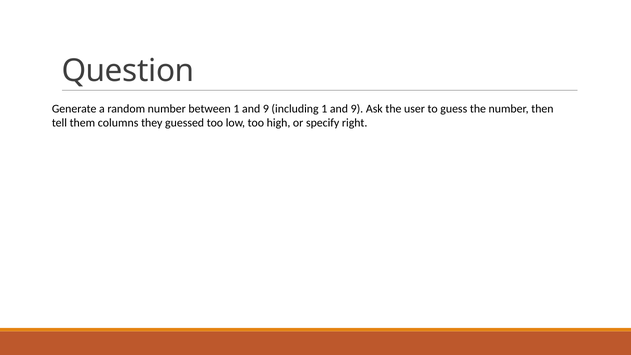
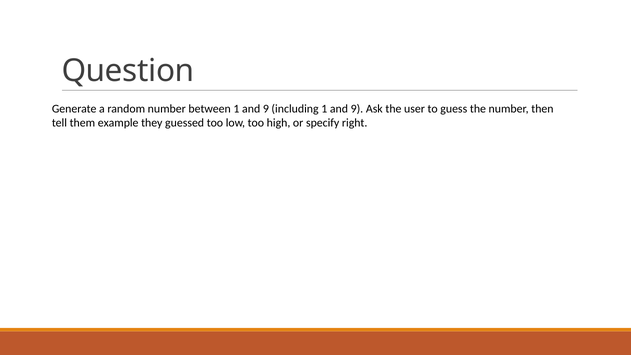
columns: columns -> example (118, 123)
